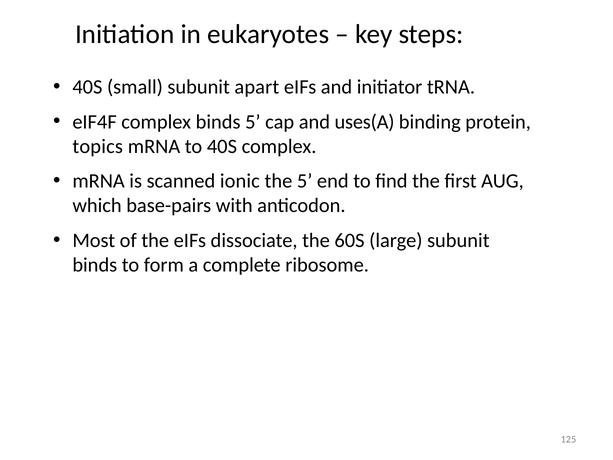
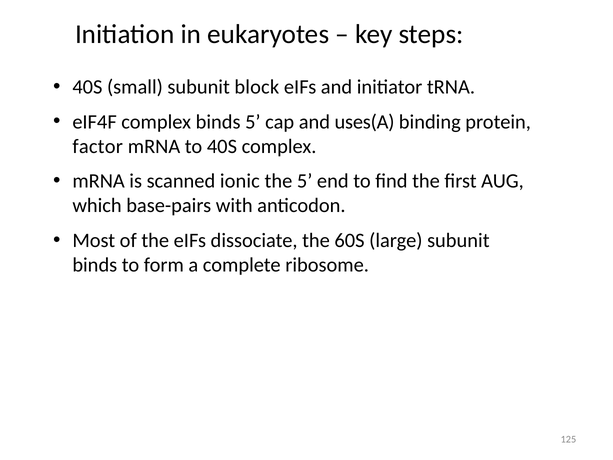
apart: apart -> block (257, 87)
topics: topics -> factor (98, 146)
